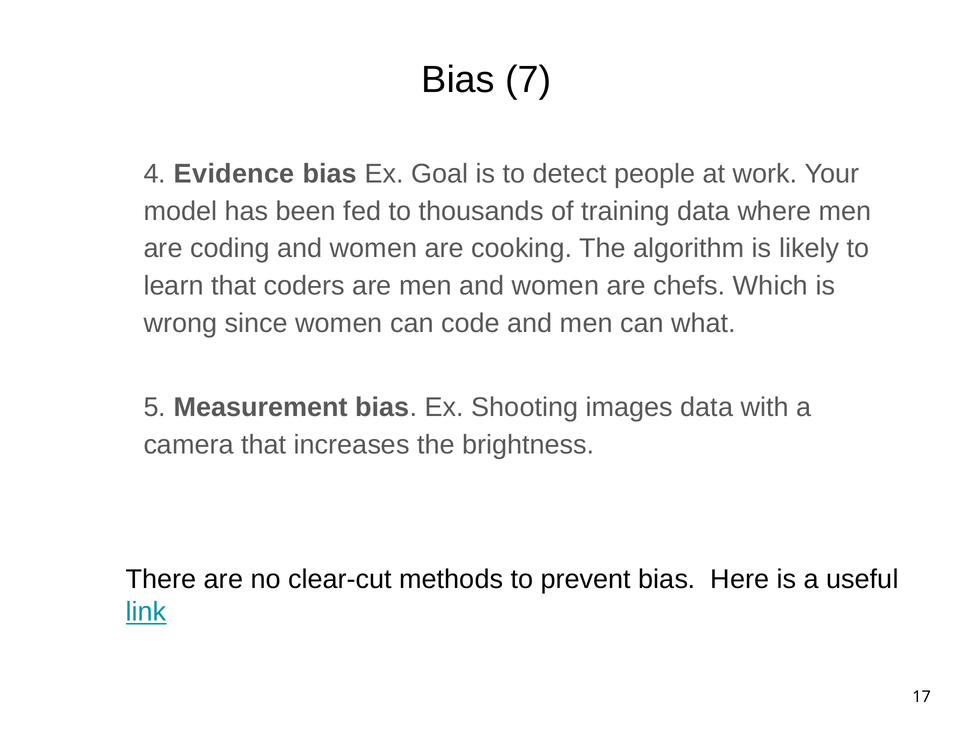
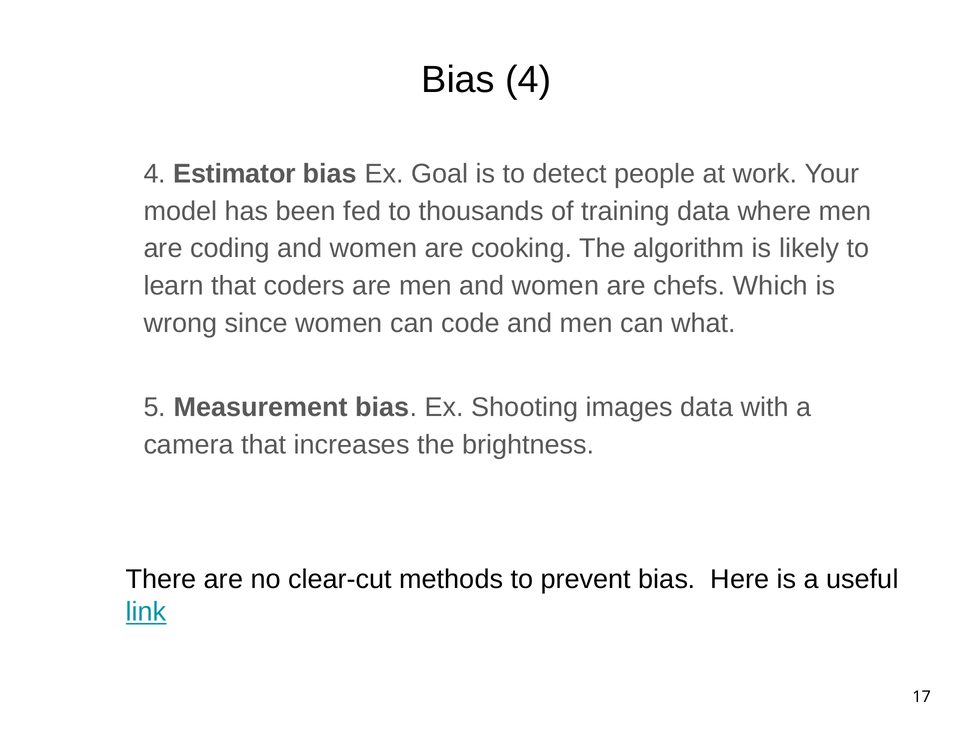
Bias 7: 7 -> 4 (528, 80)
Evidence: Evidence -> Estimator (235, 174)
